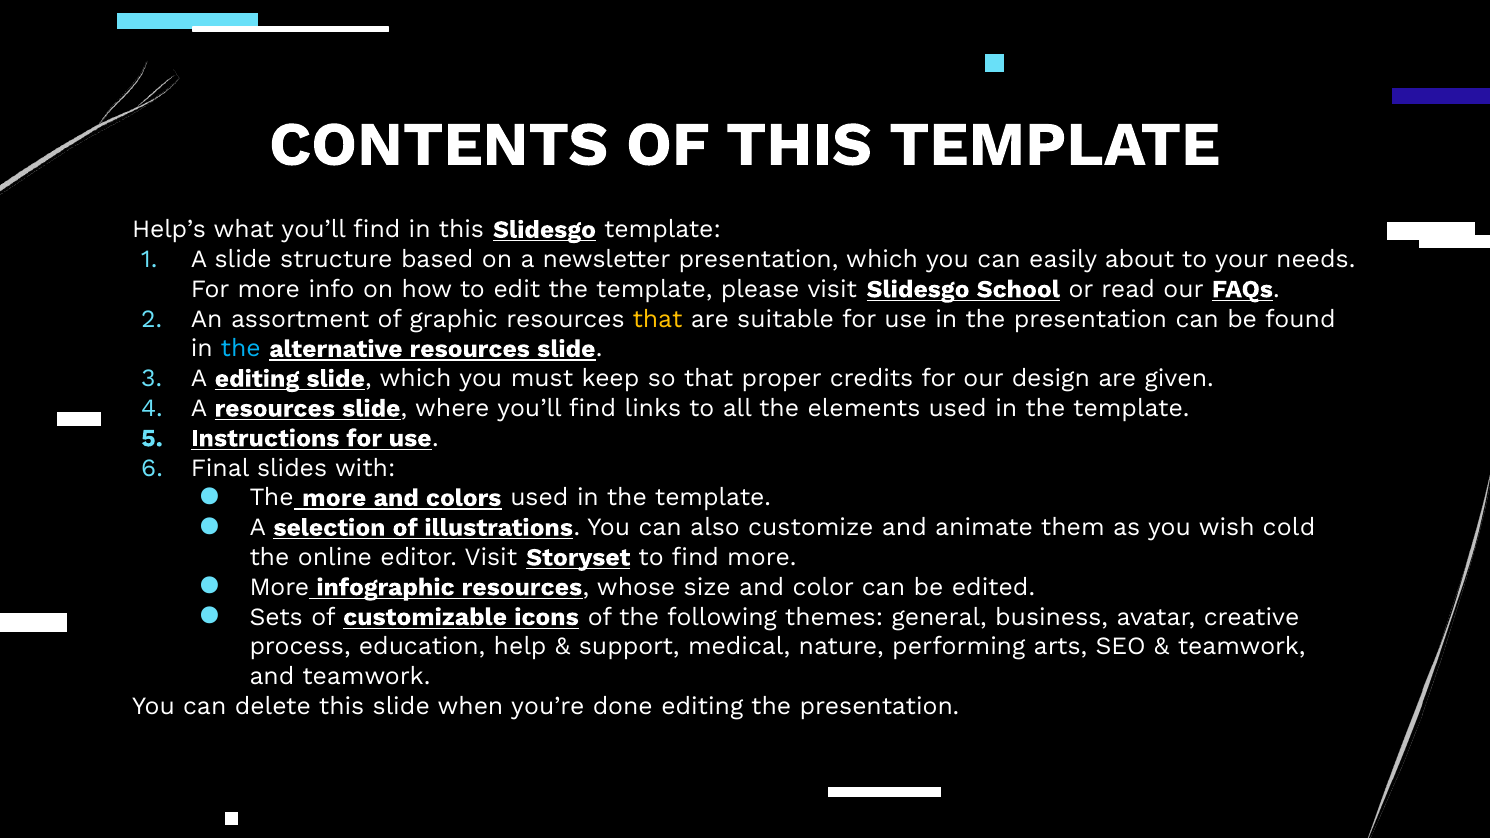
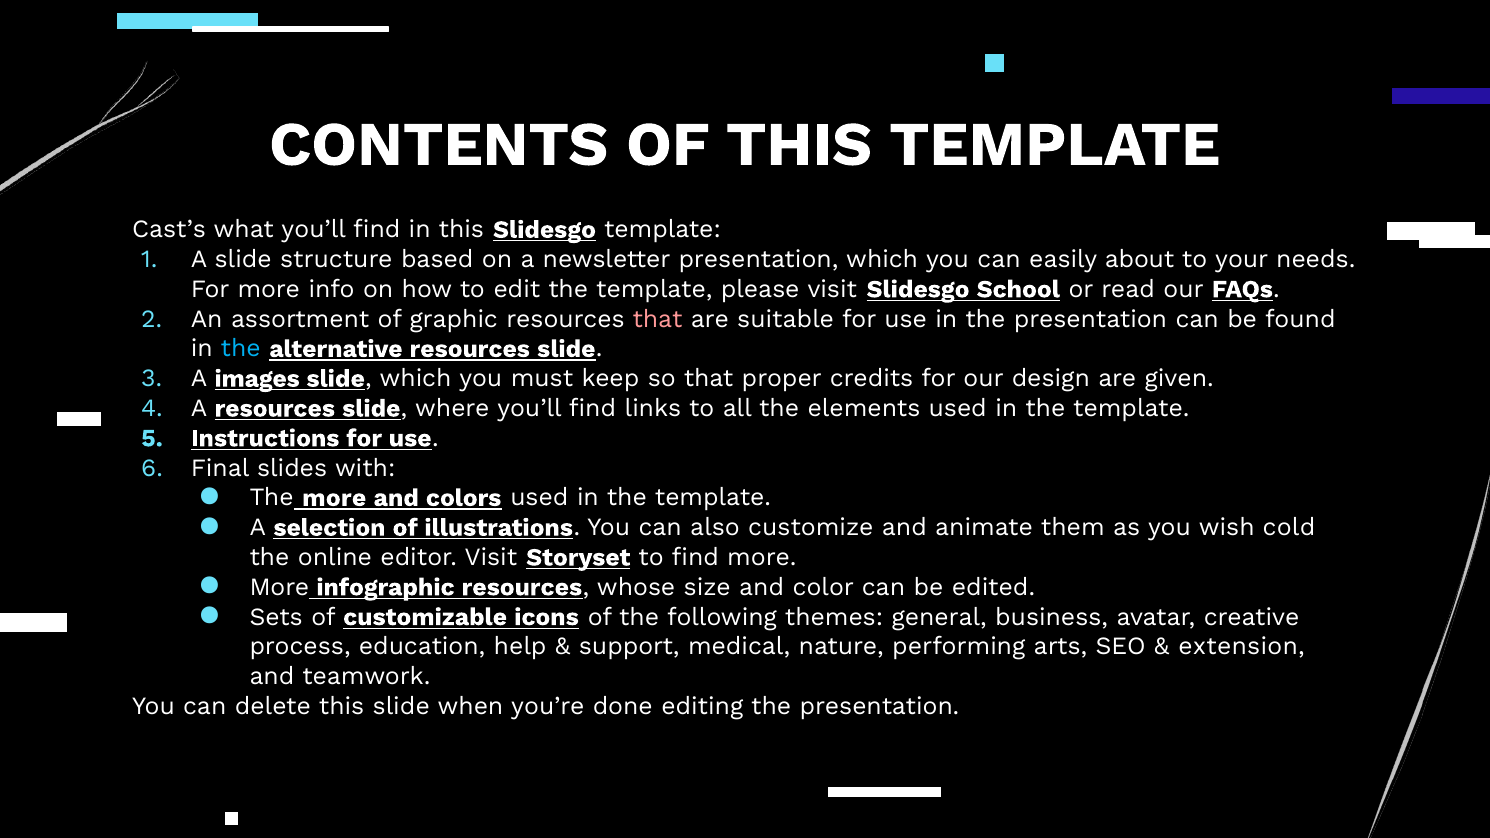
Help’s: Help’s -> Cast’s (169, 230)
that colour: yellow -> pink (658, 319)
A editing: editing -> images (257, 379)
teamwork: teamwork -> extension (1242, 647)
